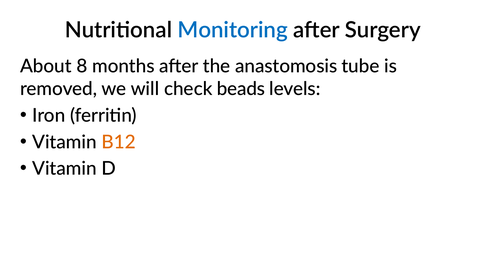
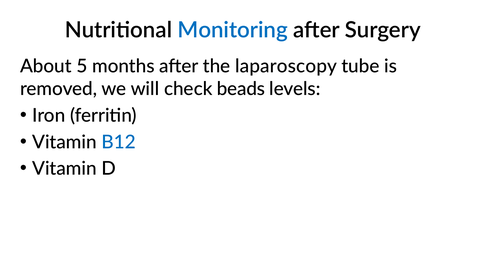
8: 8 -> 5 (82, 66)
anastomosis: anastomosis -> laparoscopy (286, 66)
B12 colour: orange -> blue (119, 142)
